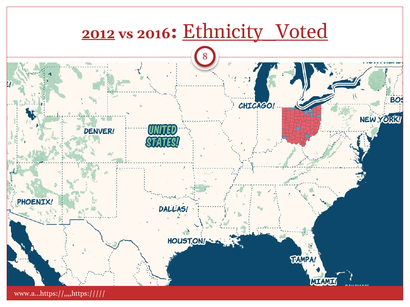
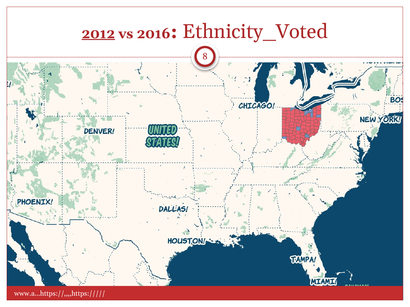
Ethnicity_Voted underline: present -> none (255, 32)
